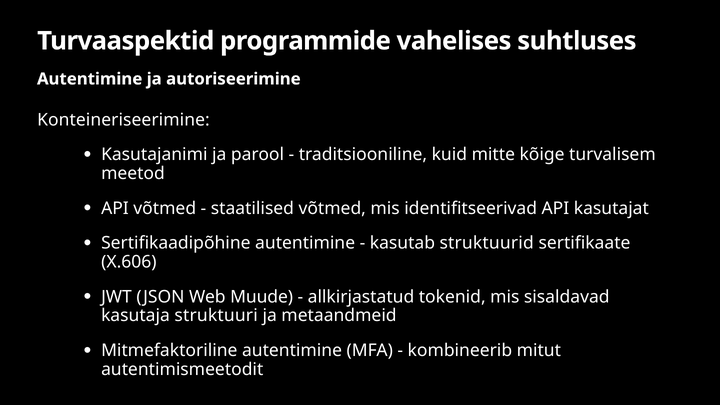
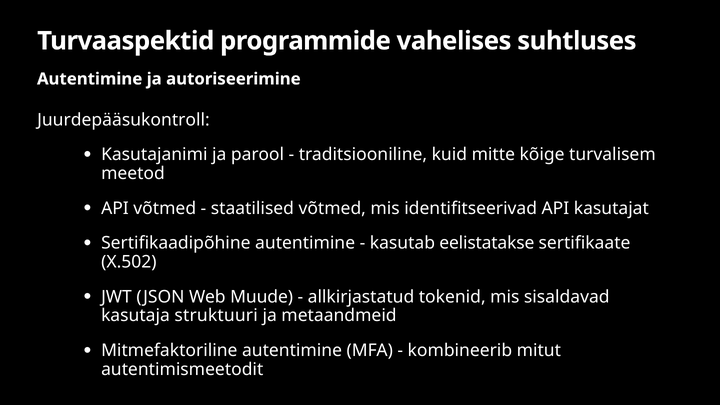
Konteineriseerimine: Konteineriseerimine -> Juurdepääsukontroll (123, 120)
struktuurid: struktuurid -> eelistatakse (487, 243)
X.606: X.606 -> X.502 (129, 262)
